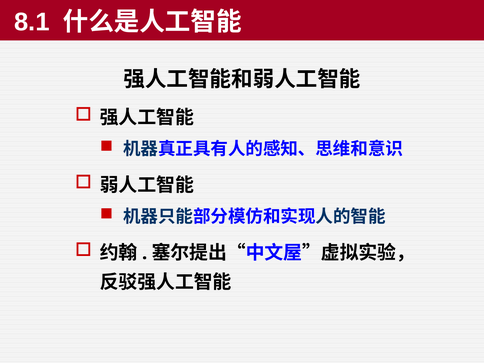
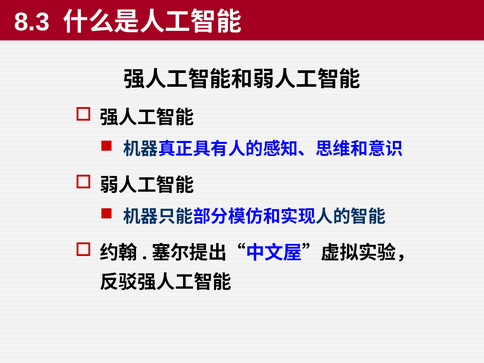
8.1: 8.1 -> 8.3 (32, 22)
